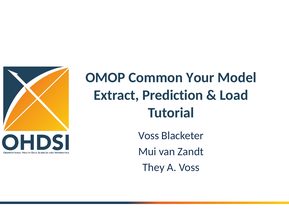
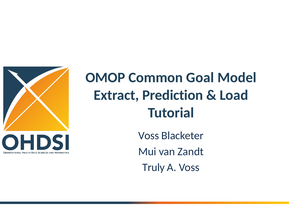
Your: Your -> Goal (200, 78)
They: They -> Truly (154, 168)
